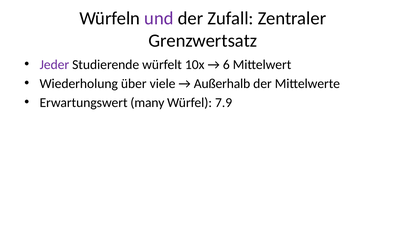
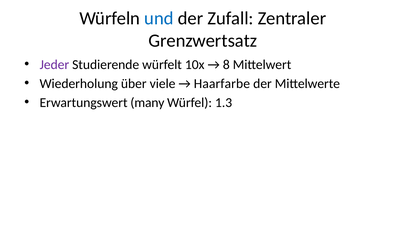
und colour: purple -> blue (159, 18)
6: 6 -> 8 (226, 64)
Außerhalb: Außerhalb -> Haarfarbe (222, 83)
7.9: 7.9 -> 1.3 (224, 102)
